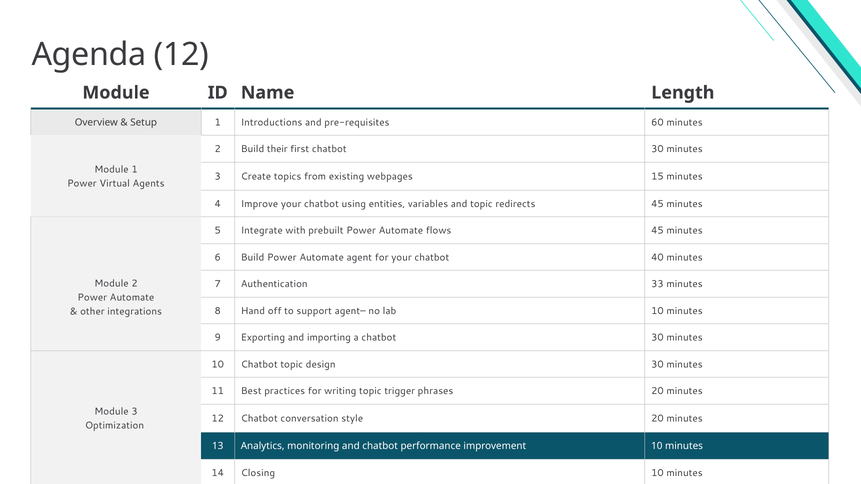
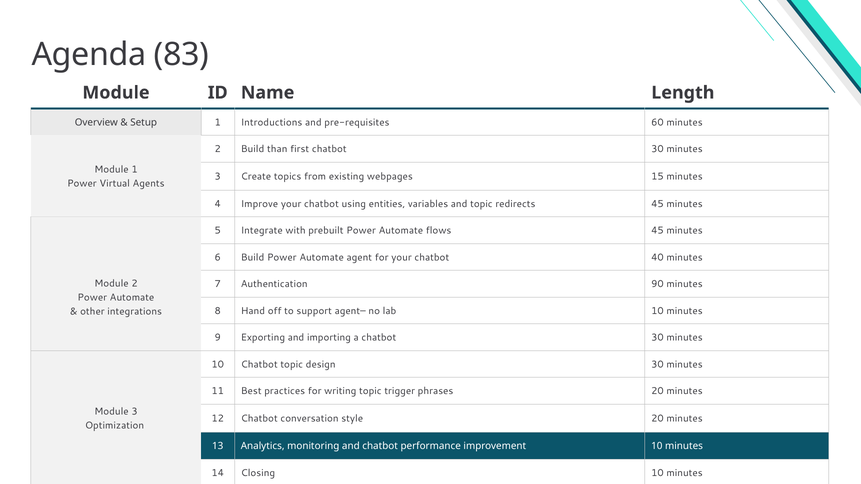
Agenda 12: 12 -> 83 (181, 55)
their: their -> than (277, 149)
33: 33 -> 90 (657, 284)
